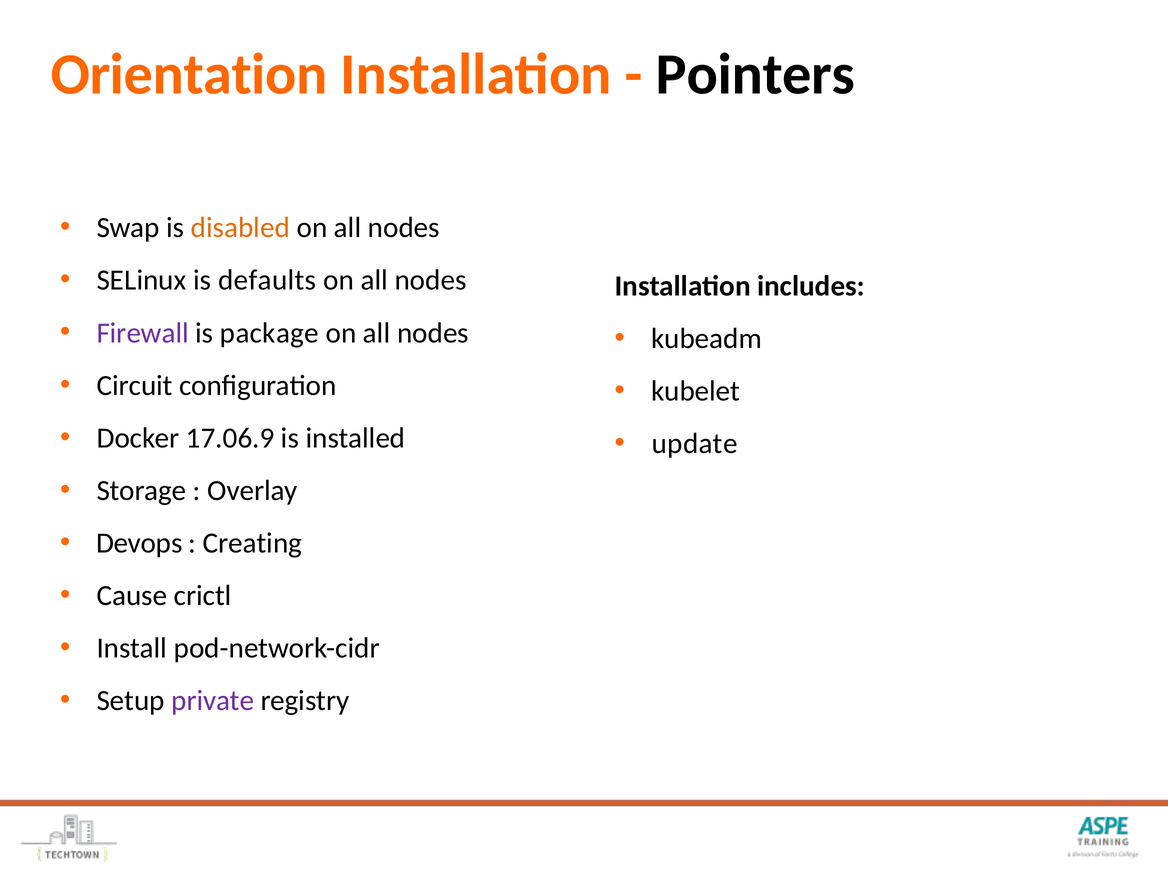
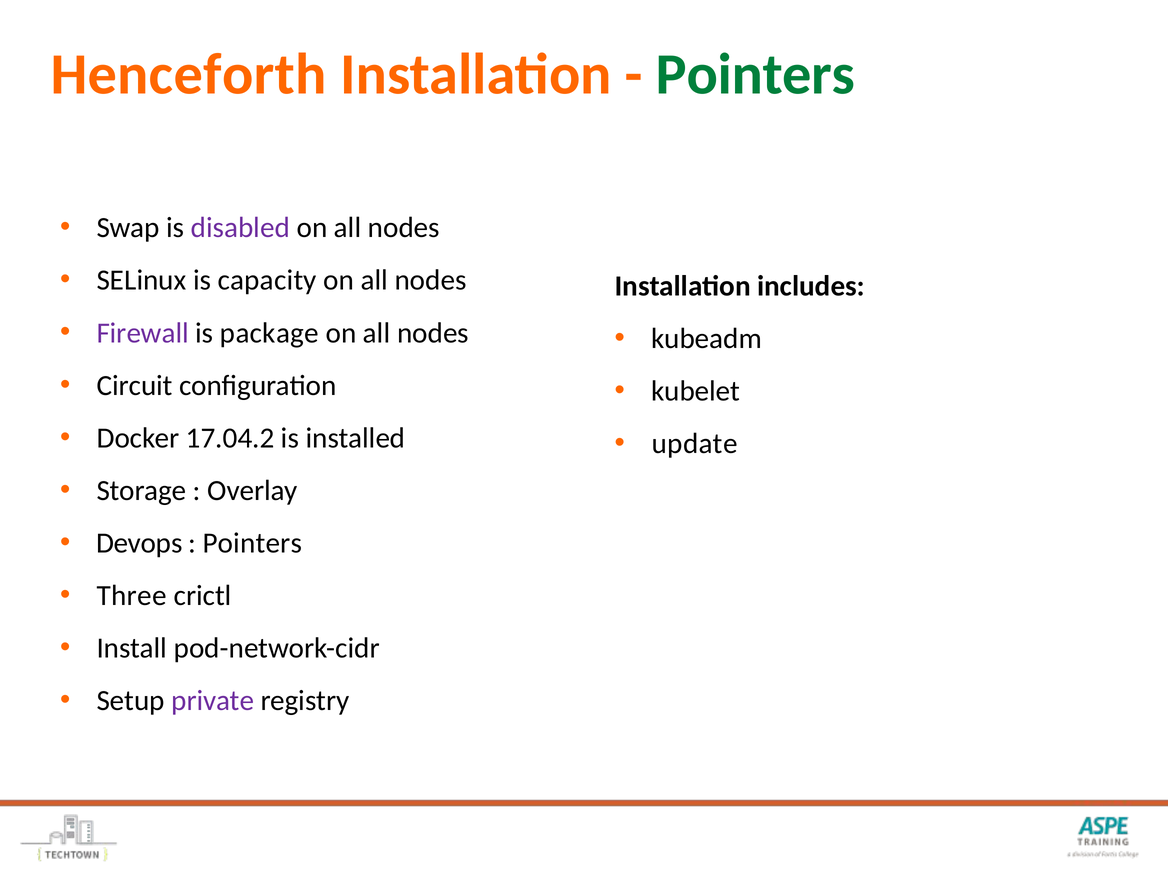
Orientation: Orientation -> Henceforth (189, 74)
Pointers colour: black -> green (756, 74)
disabled colour: orange -> purple (240, 228)
defaults: defaults -> capacity (267, 280)
17.06.9: 17.06.9 -> 17.04.2 (230, 438)
Creating: Creating -> Pointers (252, 543)
Cause: Cause -> Three (132, 596)
